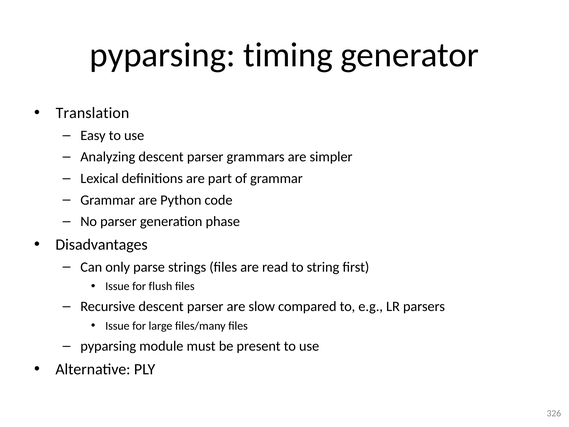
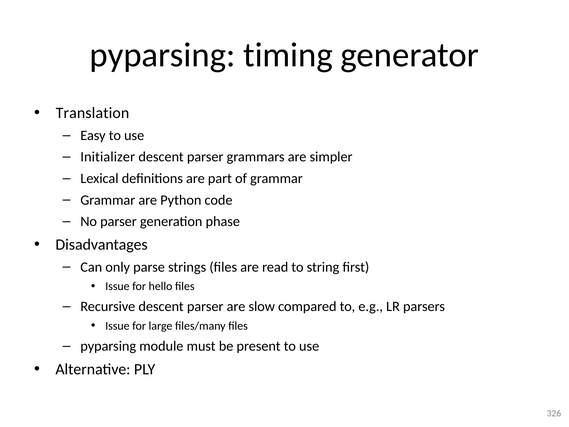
Analyzing: Analyzing -> Initializer (108, 157)
flush: flush -> hello (161, 286)
